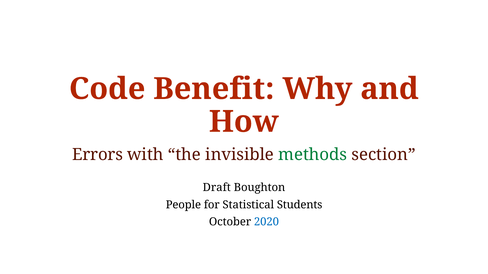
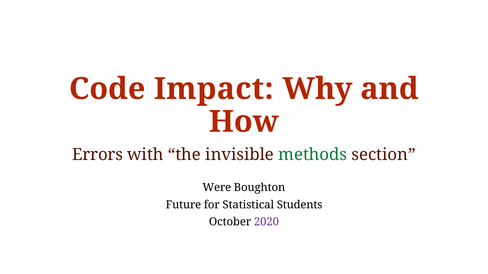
Benefit: Benefit -> Impact (214, 89)
Draft: Draft -> Were (217, 188)
People: People -> Future (183, 205)
2020 colour: blue -> purple (266, 222)
